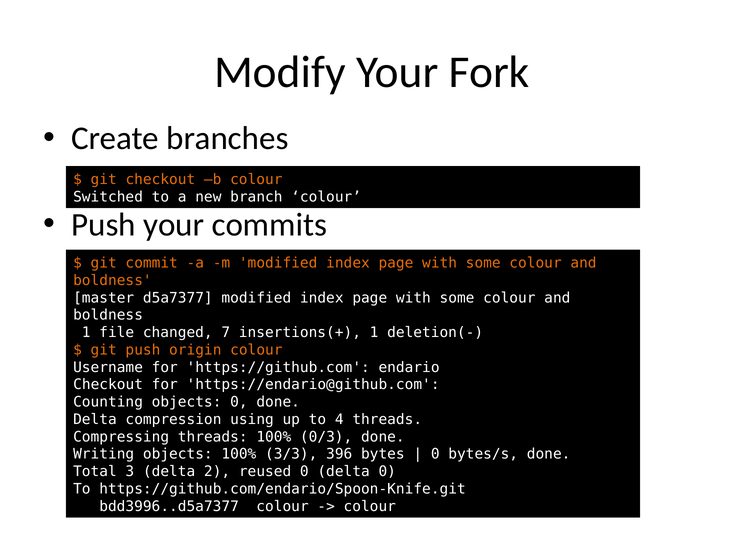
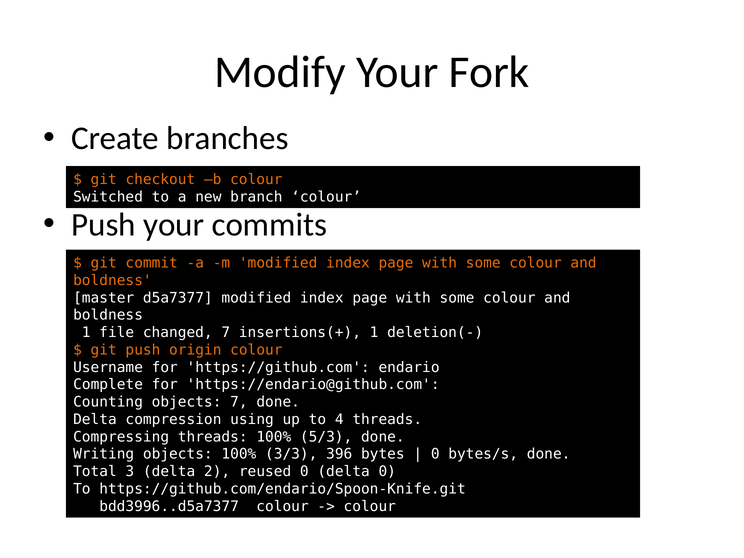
Checkout: Checkout -> Complete (108, 385)
objects 0: 0 -> 7 (239, 402)
0/3: 0/3 -> 5/3 (326, 437)
